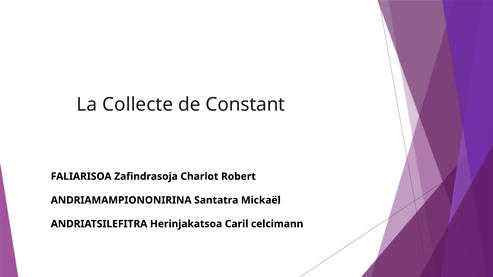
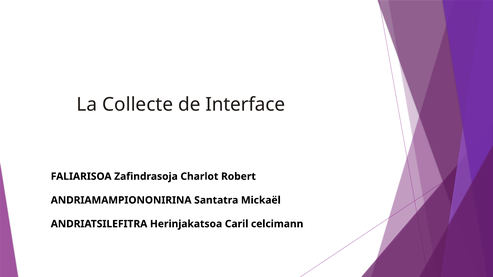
Constant: Constant -> Interface (245, 105)
